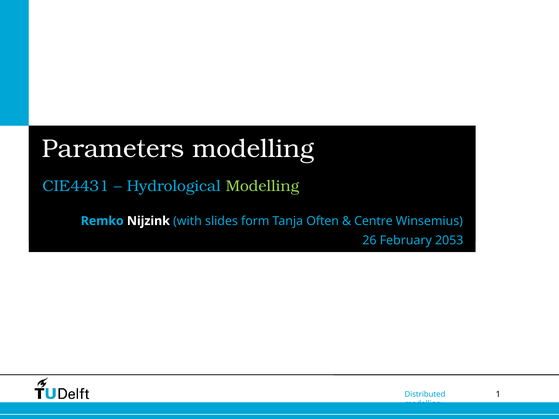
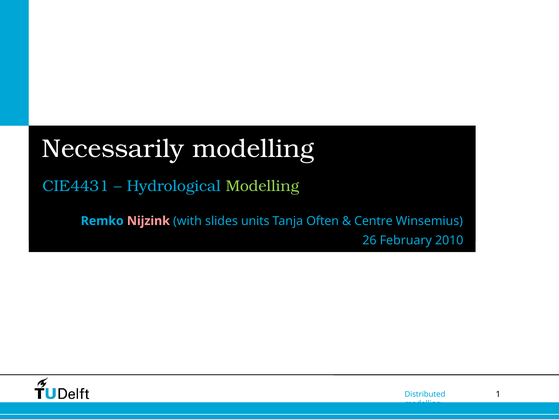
Parameters: Parameters -> Necessarily (113, 149)
Nijzink colour: white -> pink (148, 221)
form: form -> units (255, 221)
2053: 2053 -> 2010 (449, 240)
